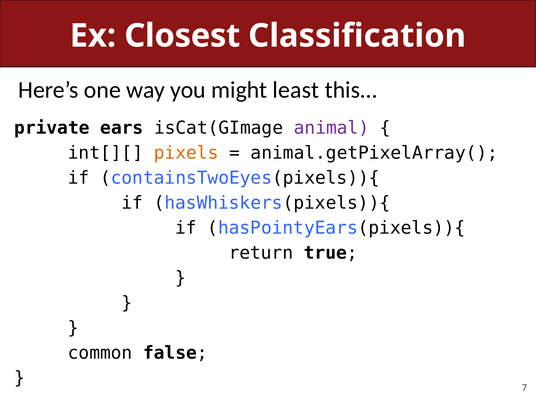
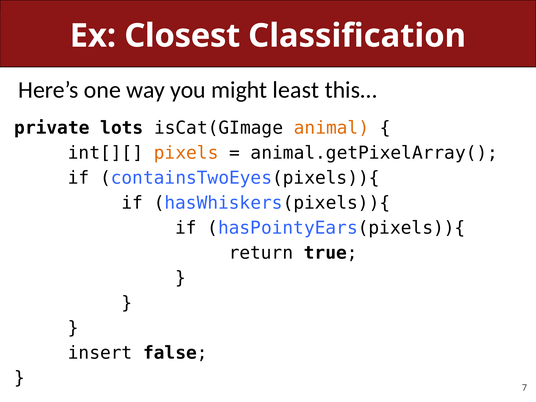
ears: ears -> lots (122, 128)
animal colour: purple -> orange (332, 128)
common: common -> insert (100, 353)
